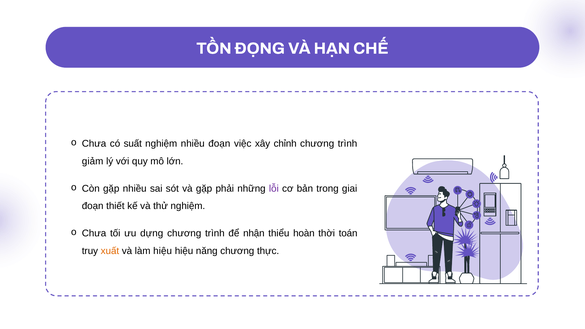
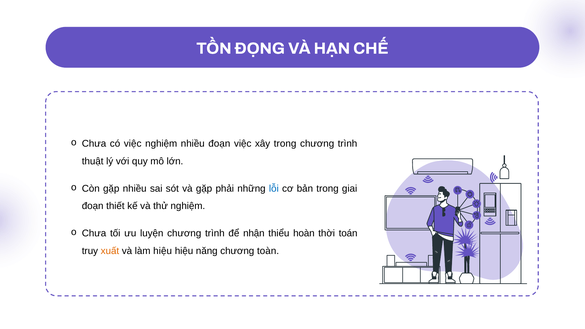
có suất: suất -> việc (133, 144)
xây chỉnh: chỉnh -> trong (285, 144)
giảm: giảm -> thuật (93, 161)
lỗi colour: purple -> blue (274, 189)
dựng: dựng -> luyện (152, 233)
thực: thực -> toàn (268, 251)
